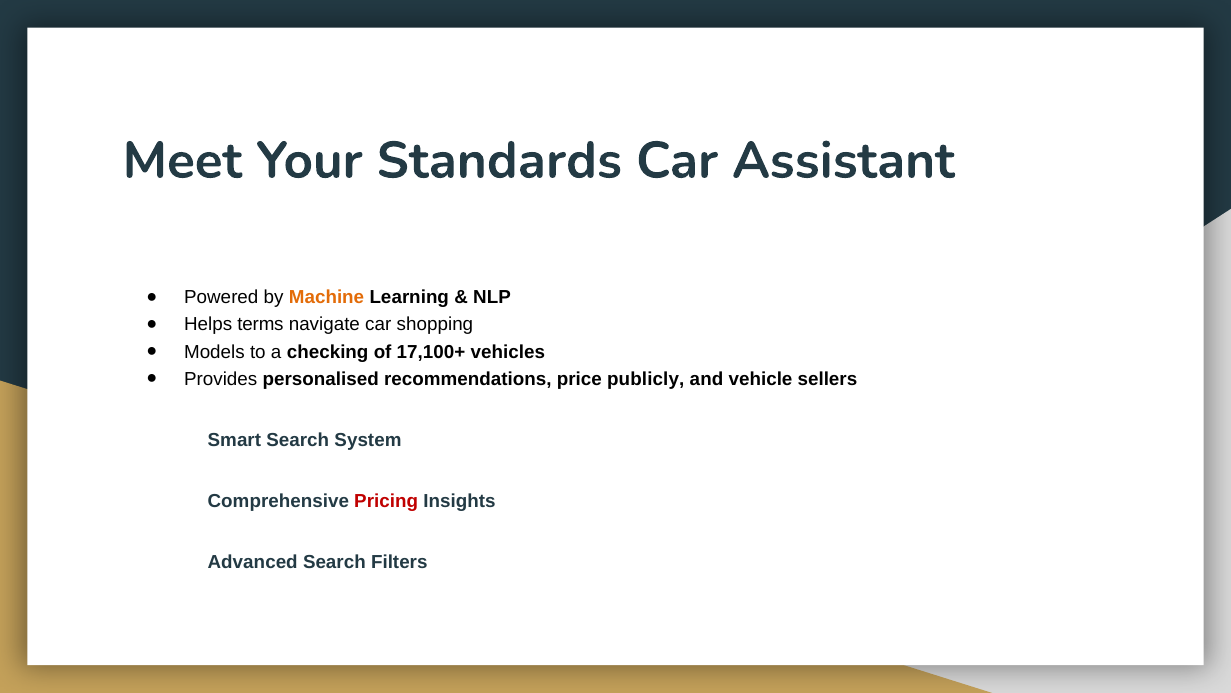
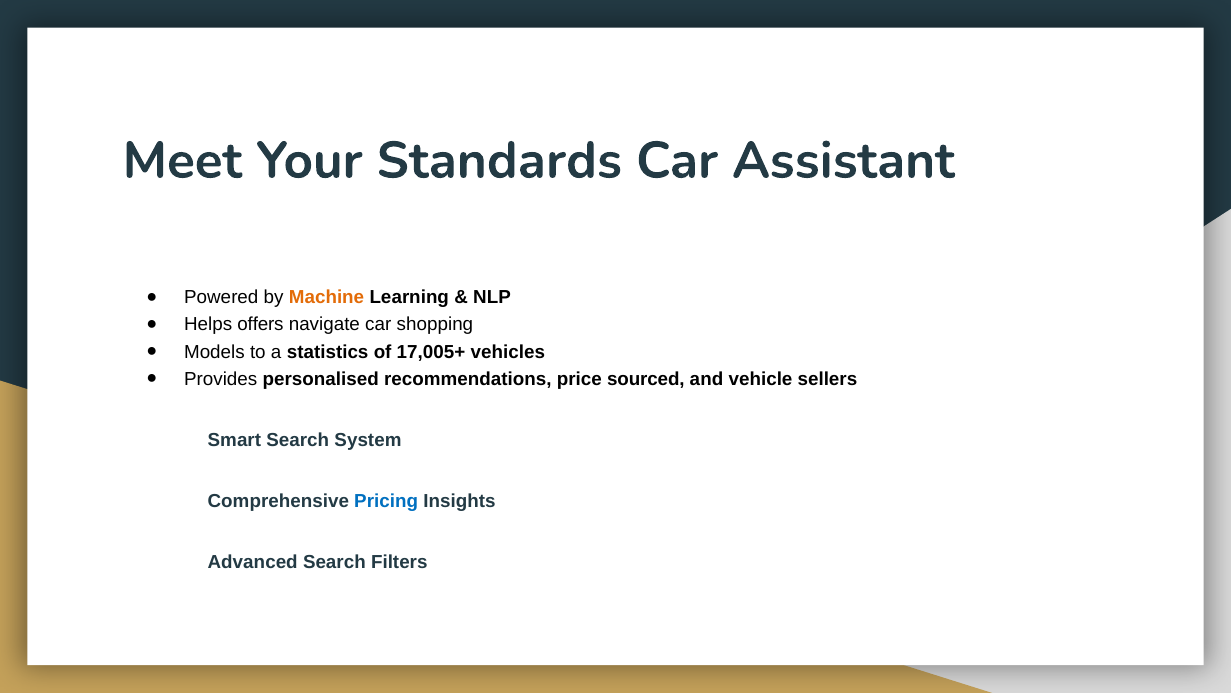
terms: terms -> offers (261, 325)
checking: checking -> statistics (328, 352)
17,100+: 17,100+ -> 17,005+ (431, 352)
publicly: publicly -> sourced (646, 379)
Pricing colour: red -> blue (386, 501)
